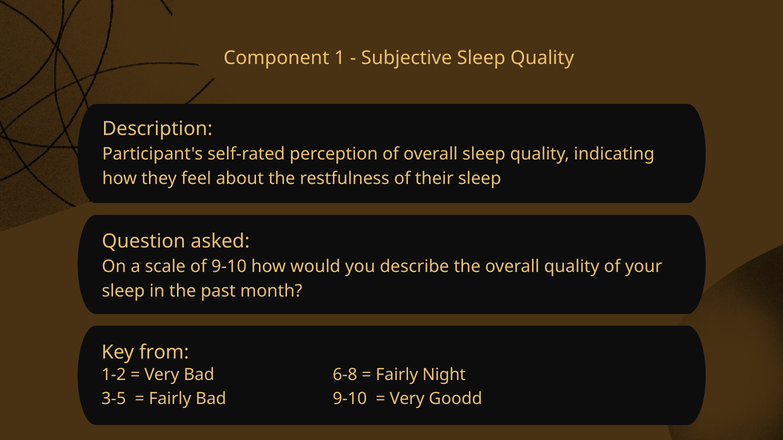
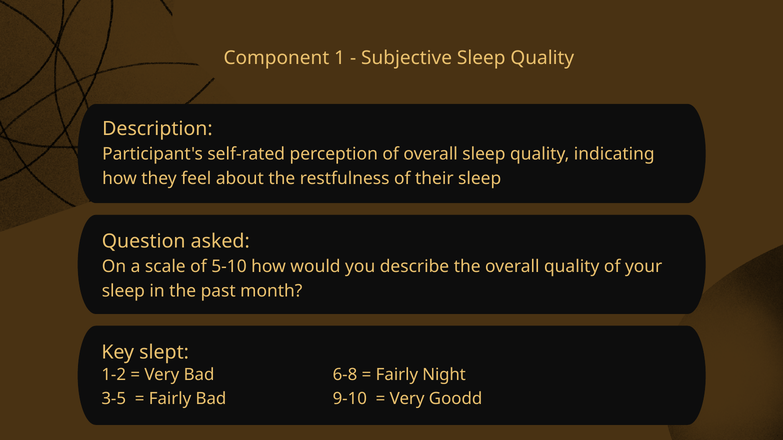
of 9-10: 9-10 -> 5-10 (229, 267)
from: from -> slept (164, 353)
